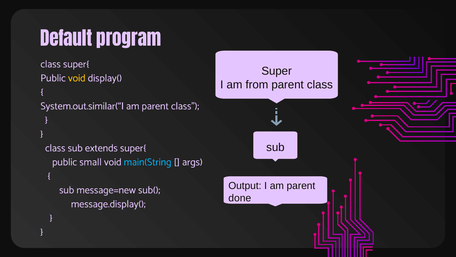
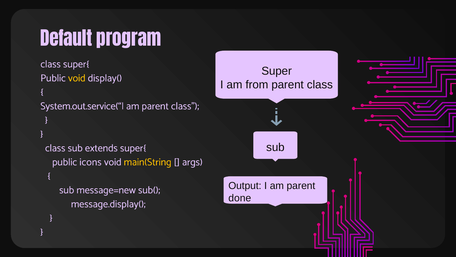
System.out.similar(“I: System.out.similar(“I -> System.out.service(“I (82, 106)
small: small -> icons (90, 162)
main(String colour: light blue -> yellow (148, 162)
